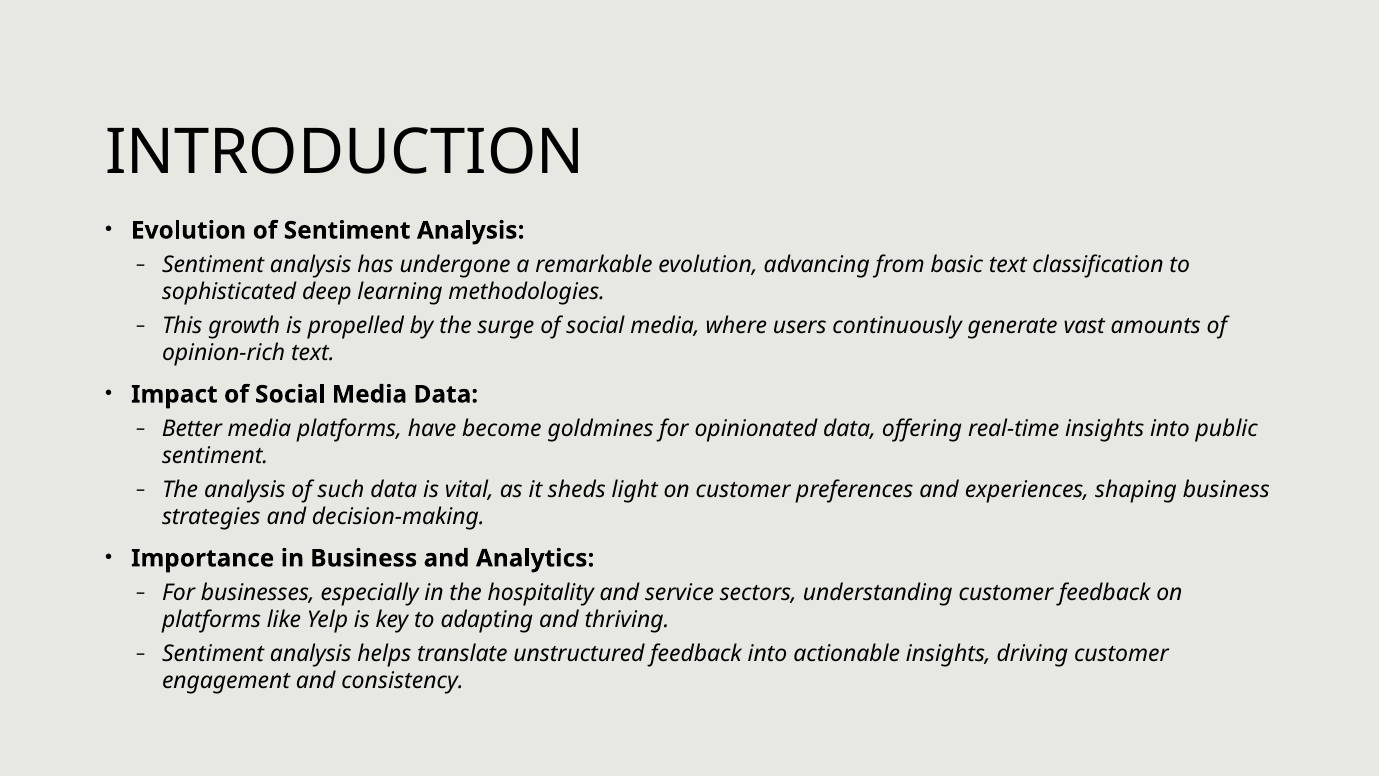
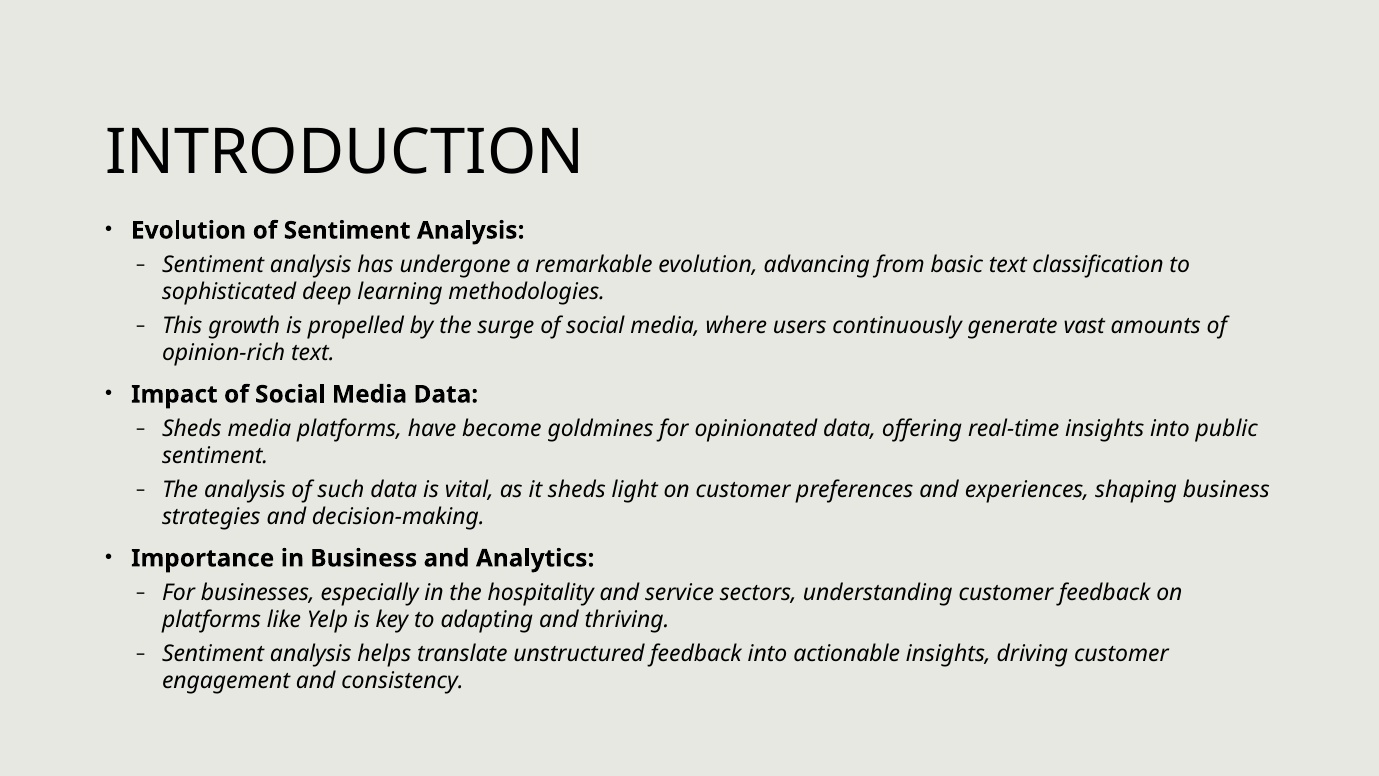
Better: Better -> Sheds (192, 429)
